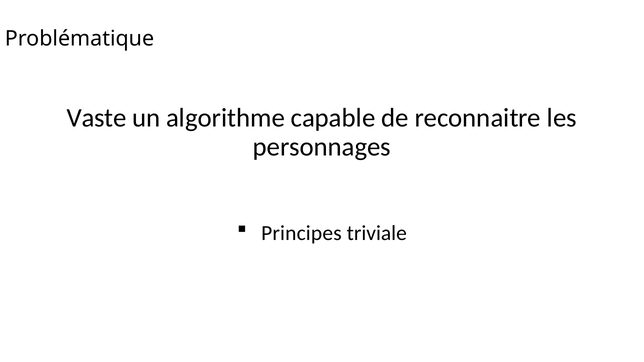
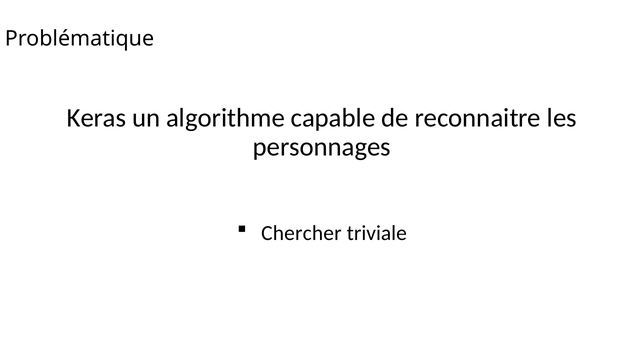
Vaste: Vaste -> Keras (96, 118)
Principes: Principes -> Chercher (301, 233)
